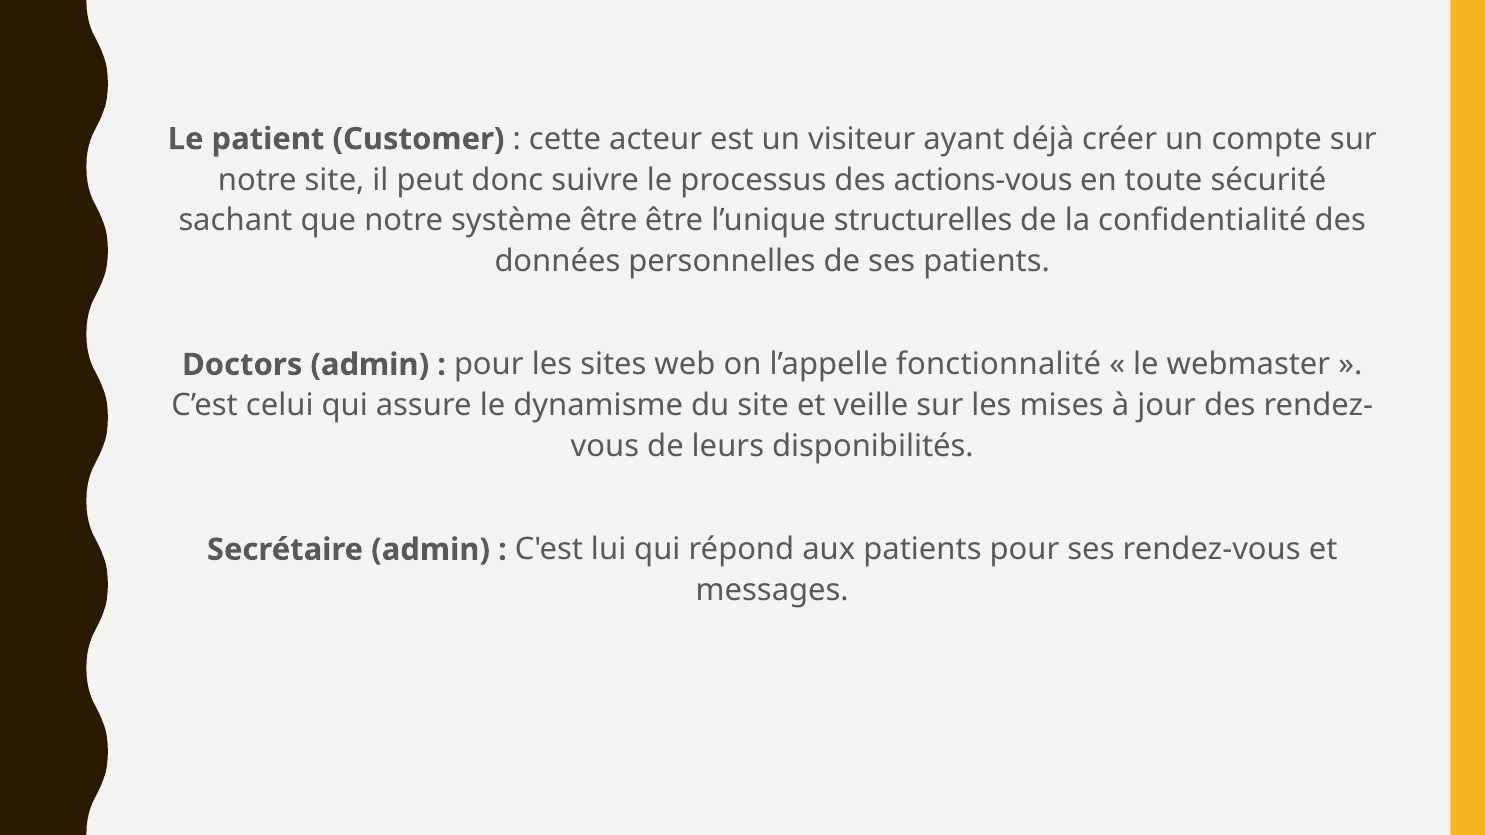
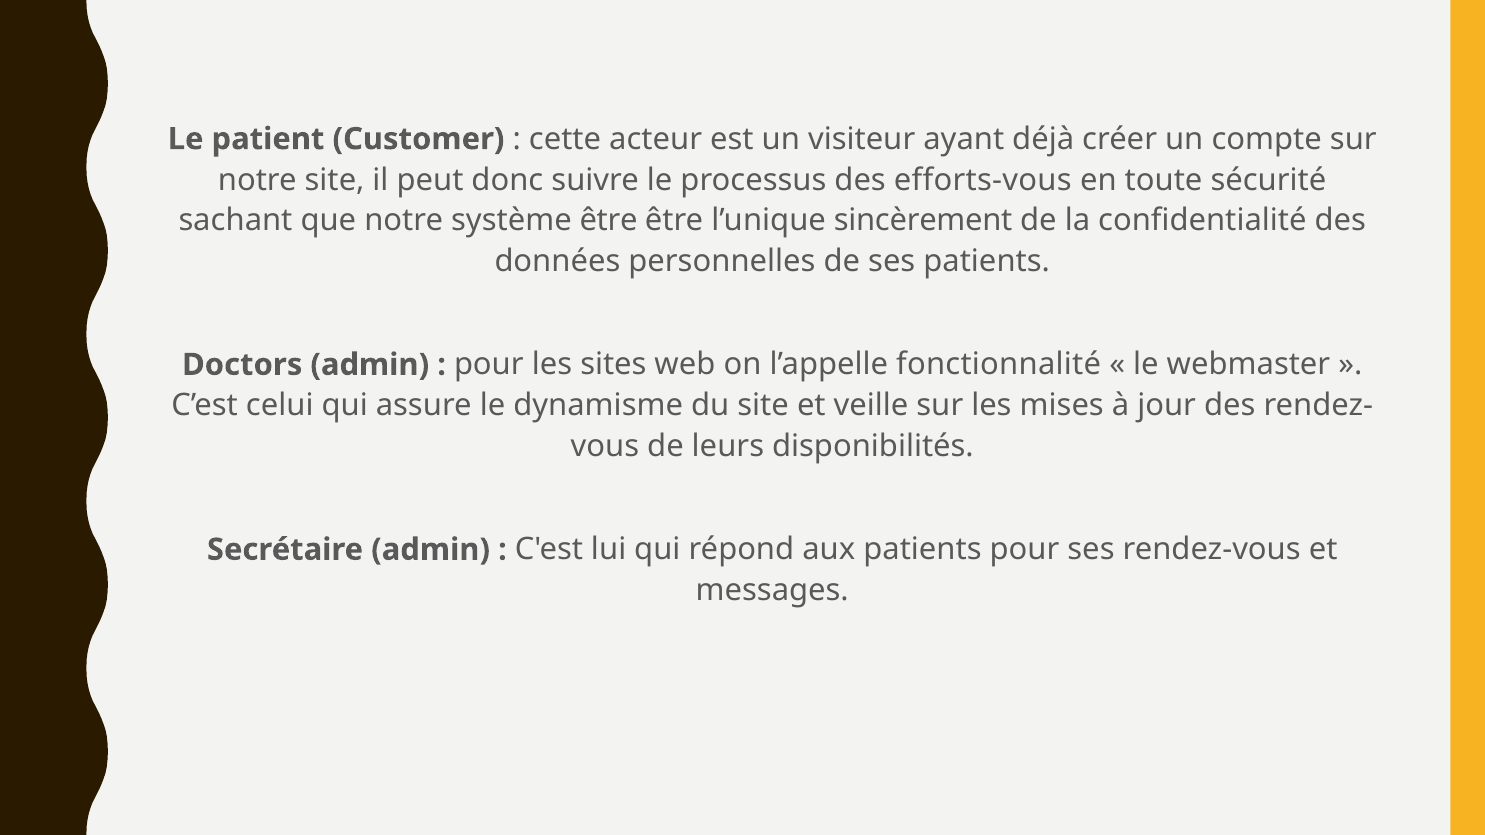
actions-vous: actions-vous -> efforts-vous (983, 180)
structurelles: structurelles -> sincèrement (923, 221)
